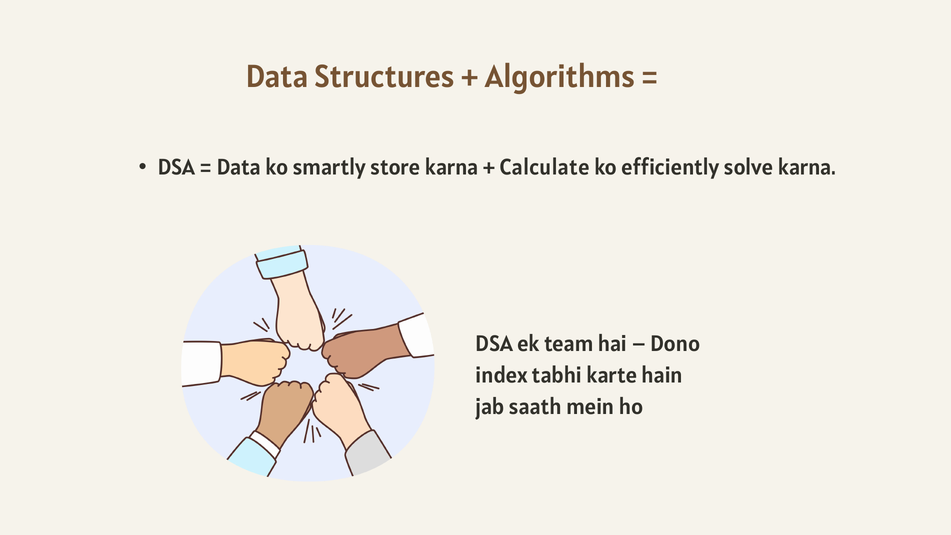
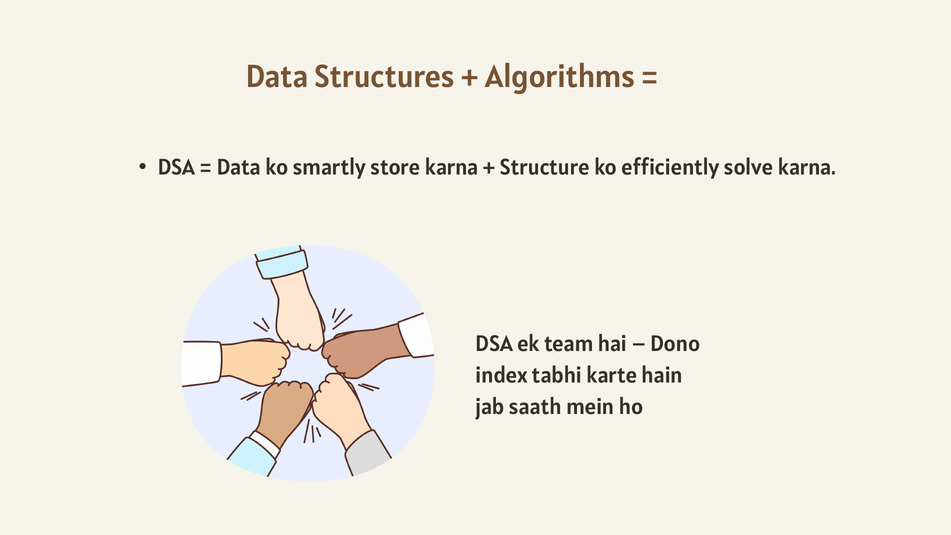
Calculate: Calculate -> Structure (545, 167)
